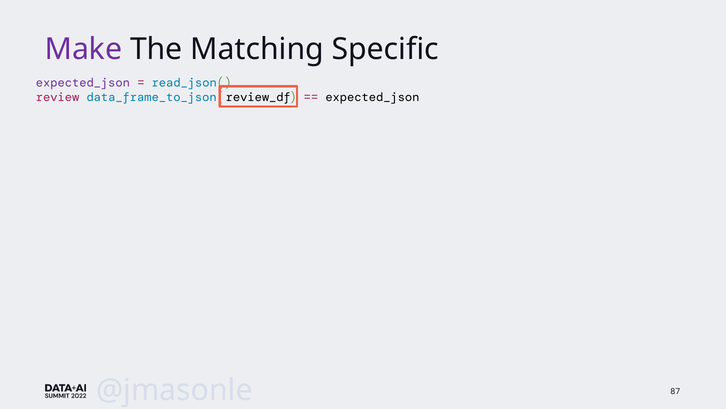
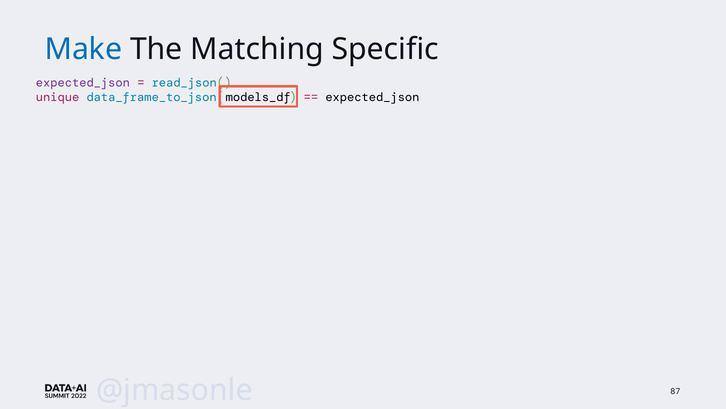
Make colour: purple -> blue (83, 49)
review_df: review_df -> models_df (258, 97)
review: review -> unique (58, 97)
